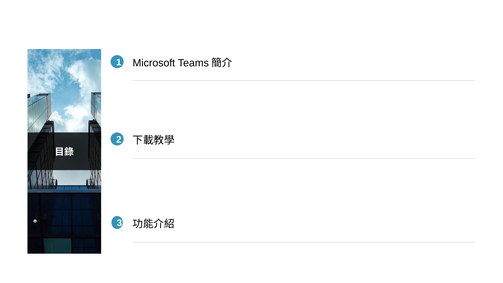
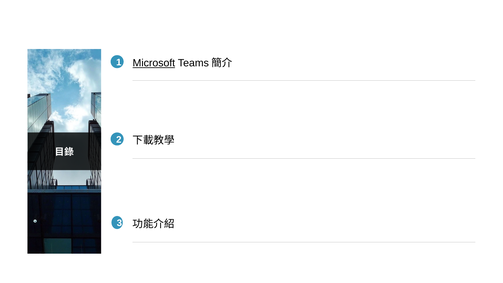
Microsoft underline: none -> present (154, 63)
